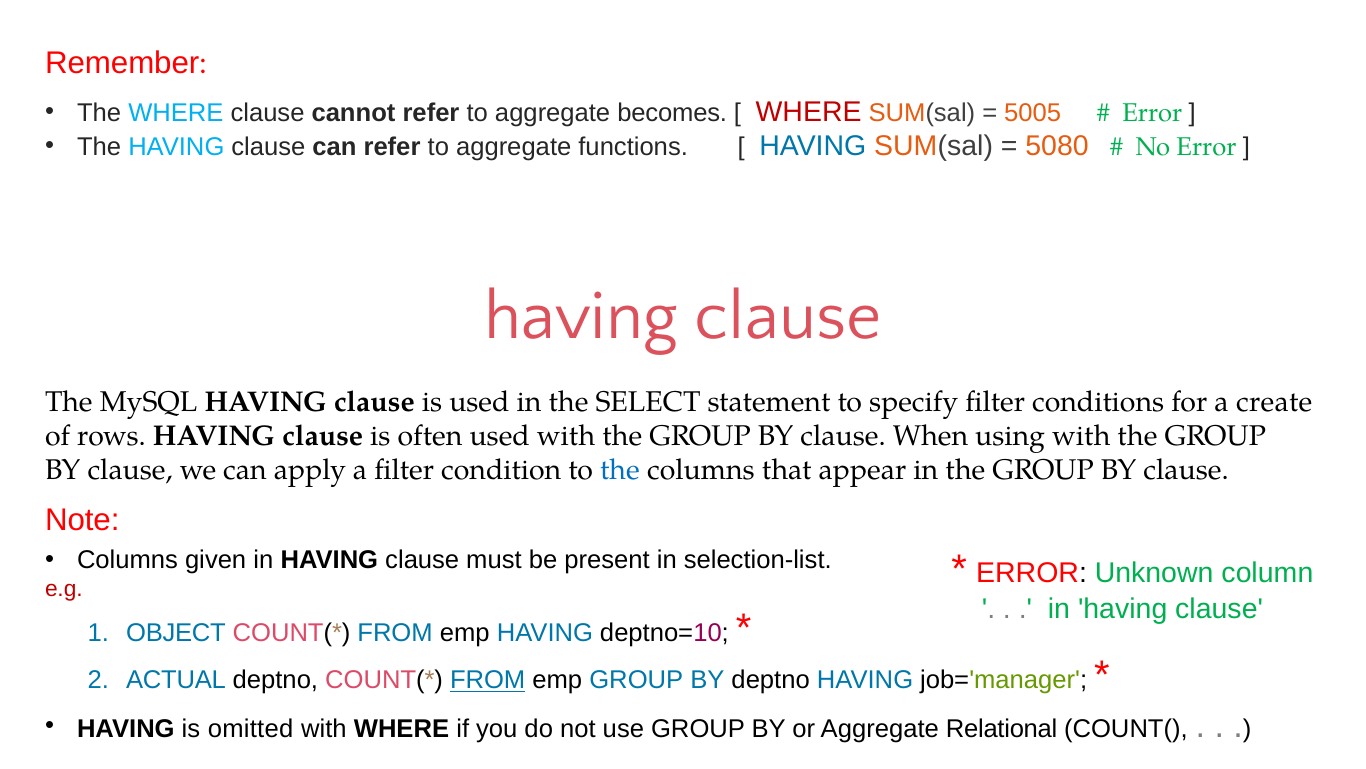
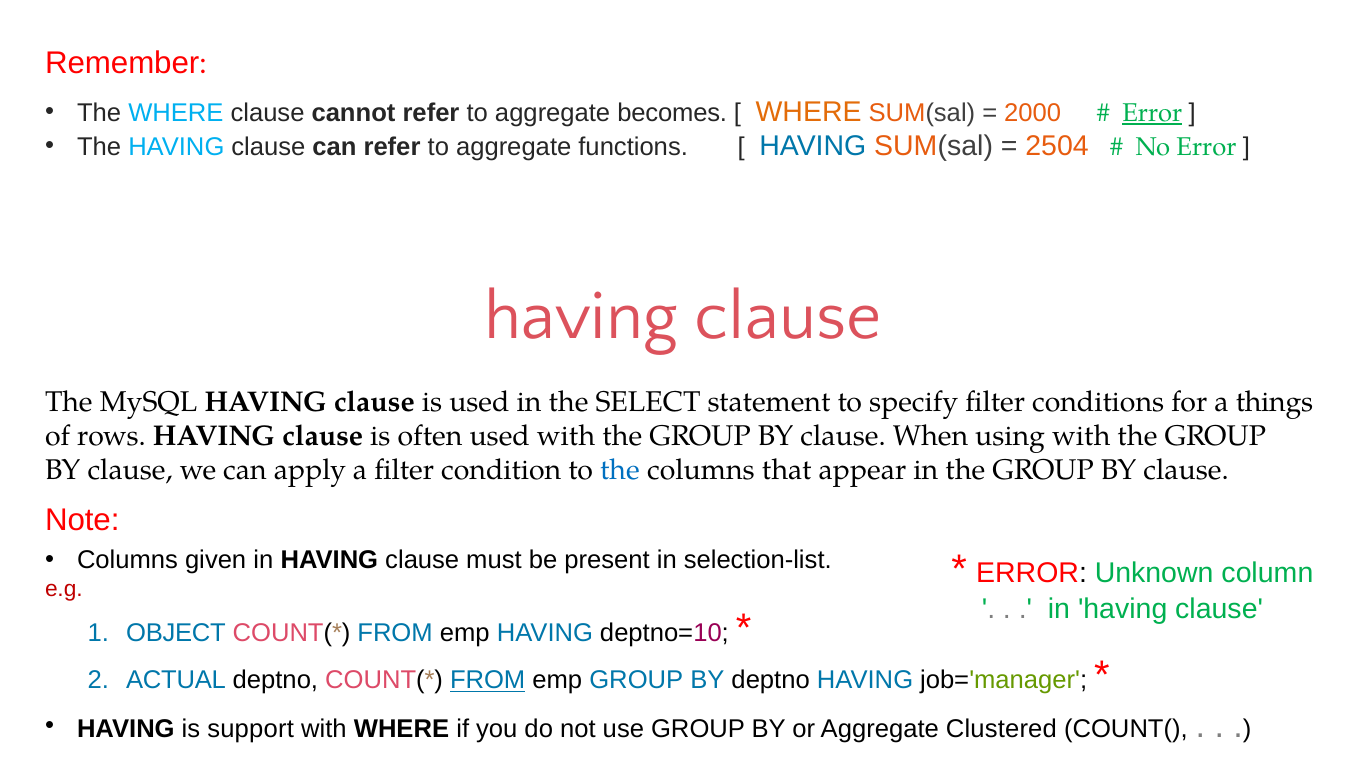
WHERE colour: red -> orange (809, 112)
5005: 5005 -> 2000 (1033, 113)
Error underline: none -> present (1152, 113)
5080: 5080 -> 2504 (1057, 146)
create: create -> things (1275, 402)
omitted: omitted -> support (251, 729)
Relational: Relational -> Clustered (1001, 729)
